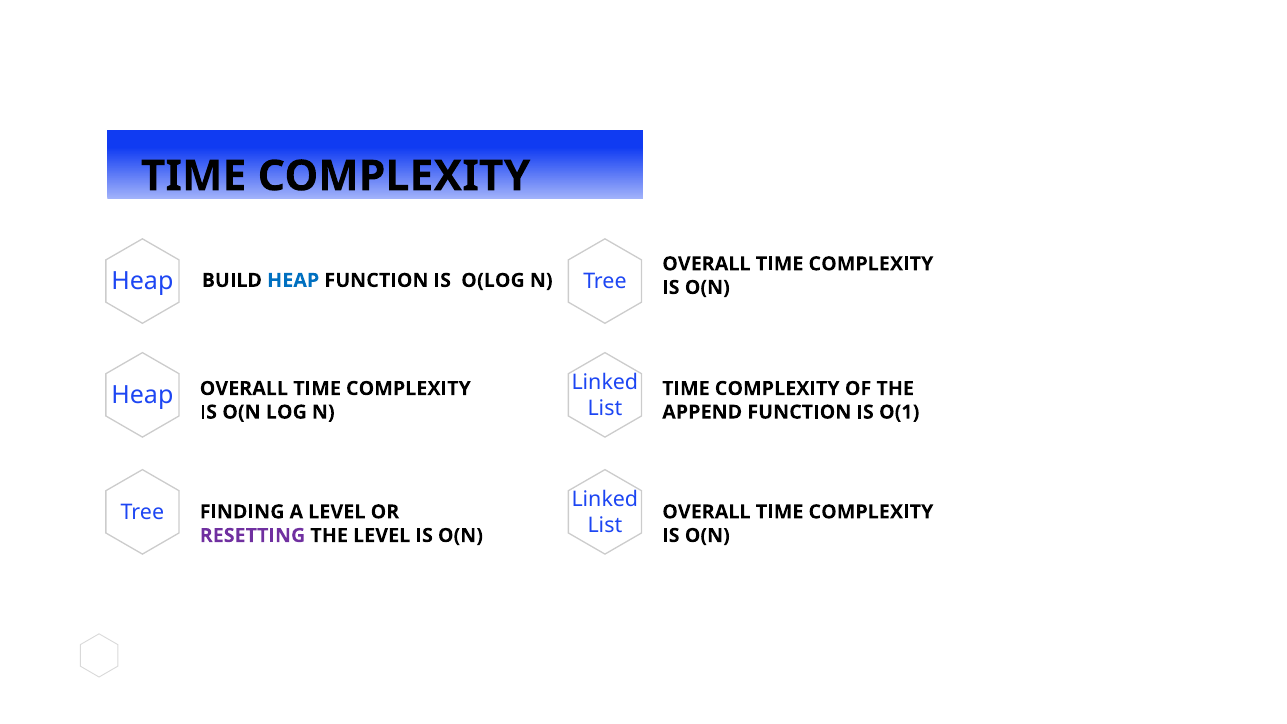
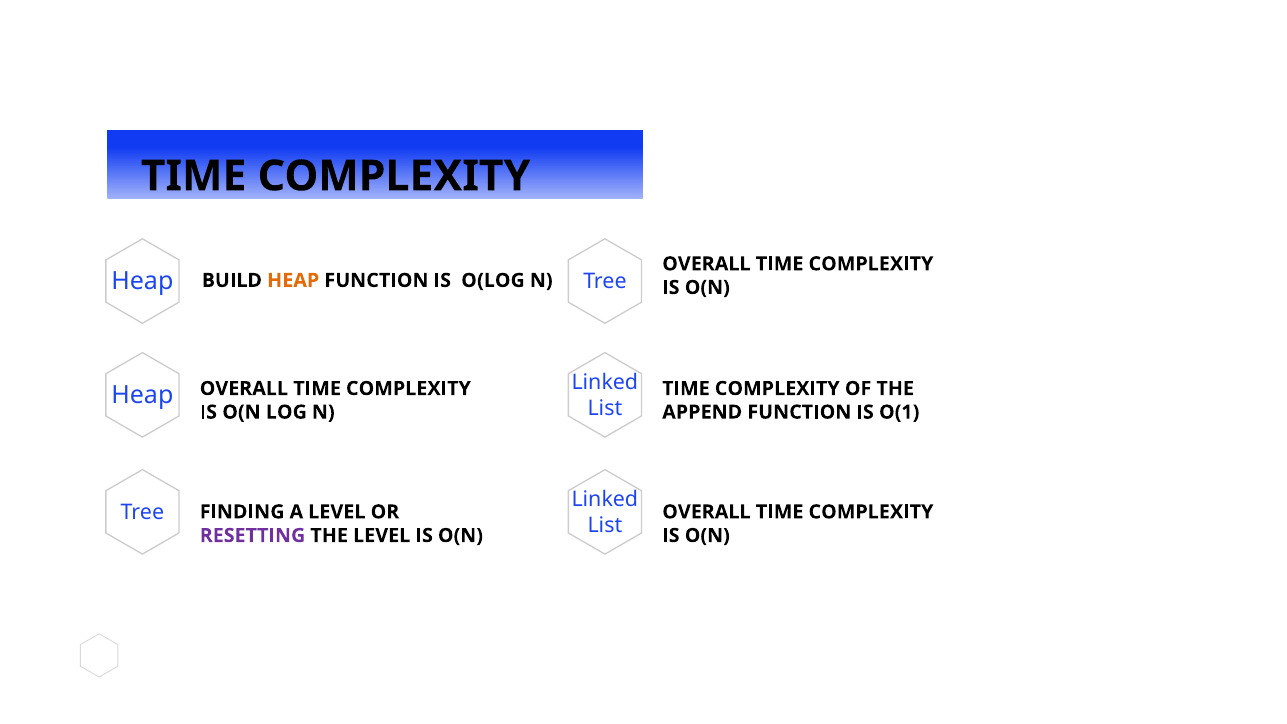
HEAP colour: blue -> orange (293, 280)
